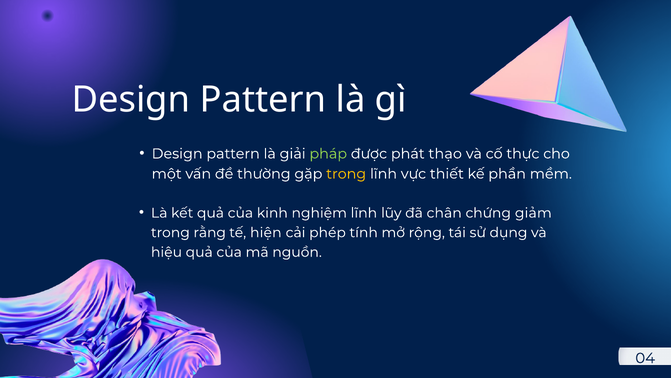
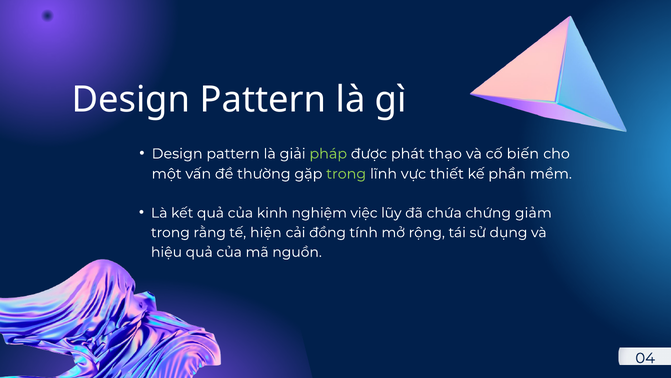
thực: thực -> biến (523, 153)
trong colour: yellow -> light green (346, 174)
nghiệm lĩnh: lĩnh -> việc (364, 213)
chân: chân -> chứa (444, 213)
phép: phép -> đồng (328, 232)
